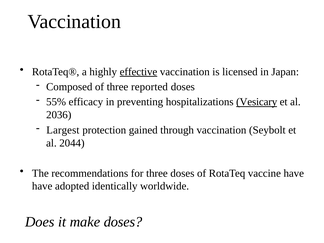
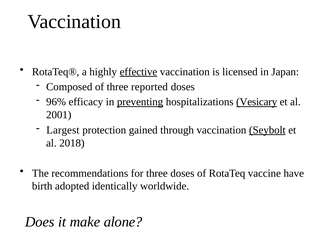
55%: 55% -> 96% (56, 102)
preventing underline: none -> present (140, 102)
2036: 2036 -> 2001 (59, 115)
Seybolt underline: none -> present (267, 130)
2044: 2044 -> 2018 (72, 143)
have: have -> birth (42, 186)
make doses: doses -> alone (123, 222)
